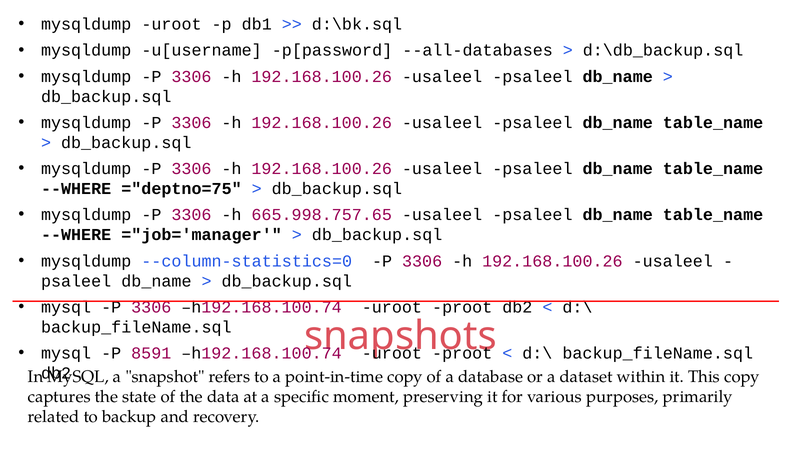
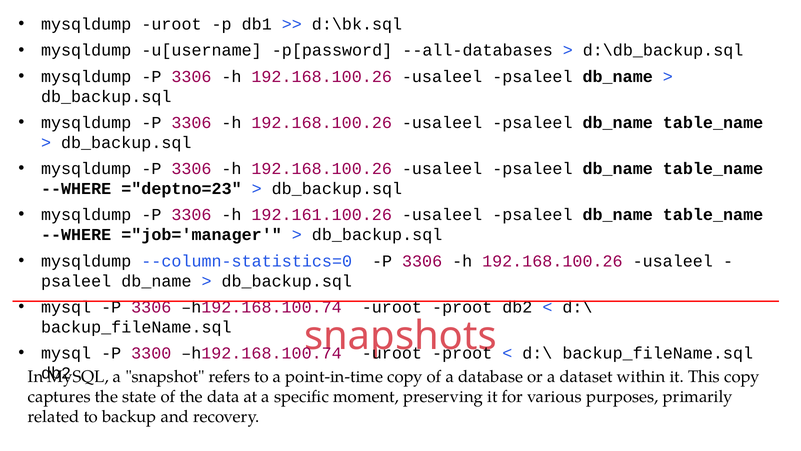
="deptno=75: ="deptno=75 -> ="deptno=23 (181, 189)
665.998.757.65: 665.998.757.65 -> 192.161.100.26 (322, 215)
8591: 8591 -> 3300 (151, 353)
